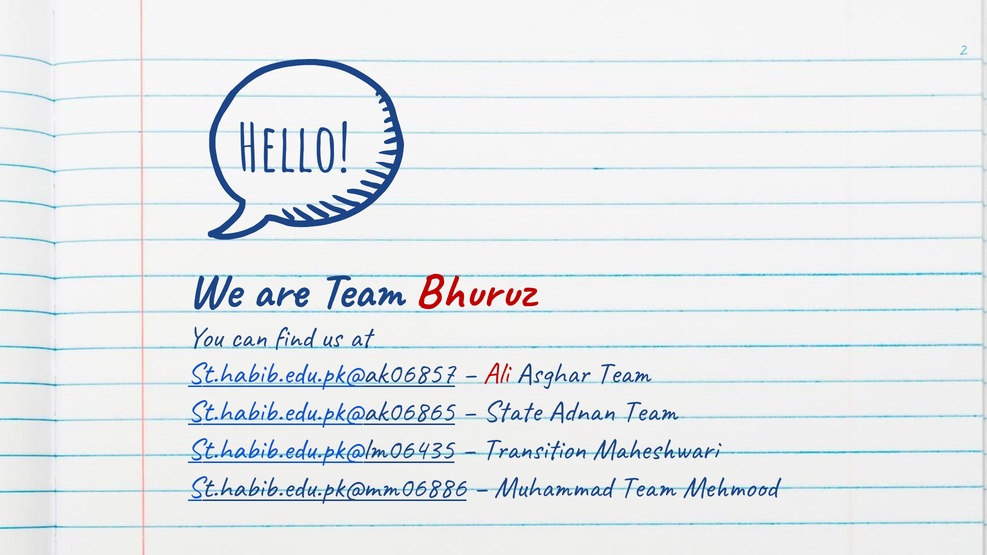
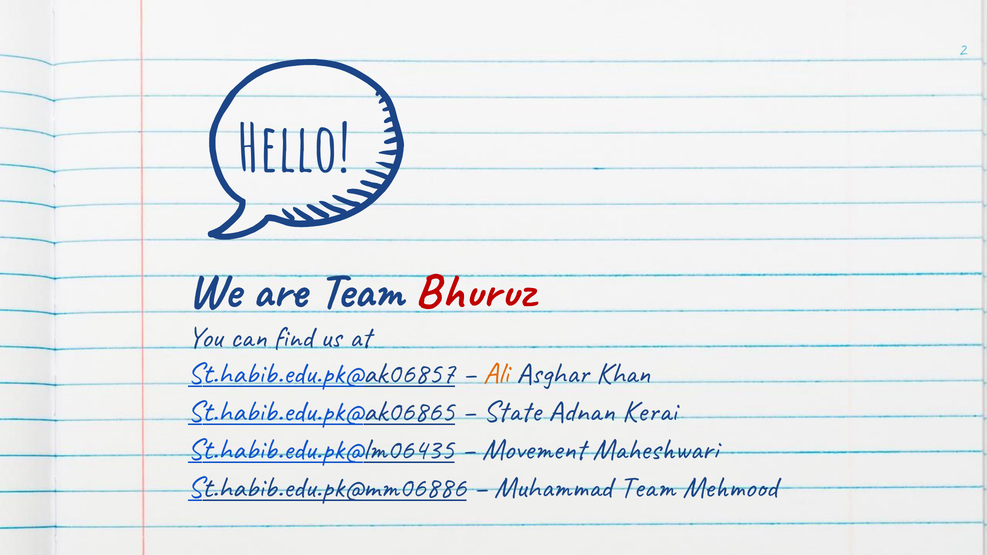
Ali colour: red -> orange (496, 373)
Asghar Team: Team -> Khan (623, 373)
Adnan Team: Team -> Kerai (650, 411)
Transition: Transition -> Movement (534, 449)
